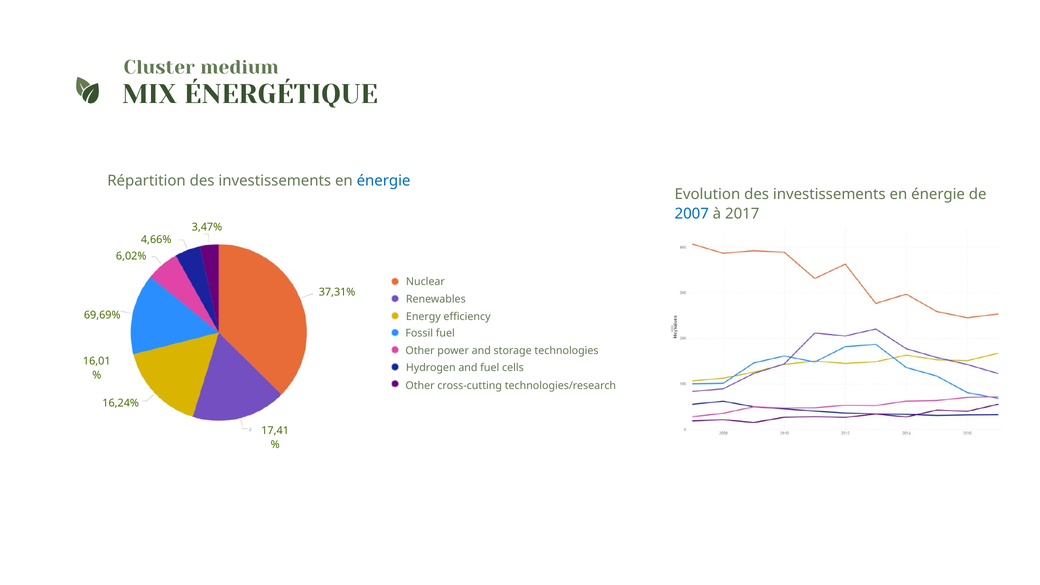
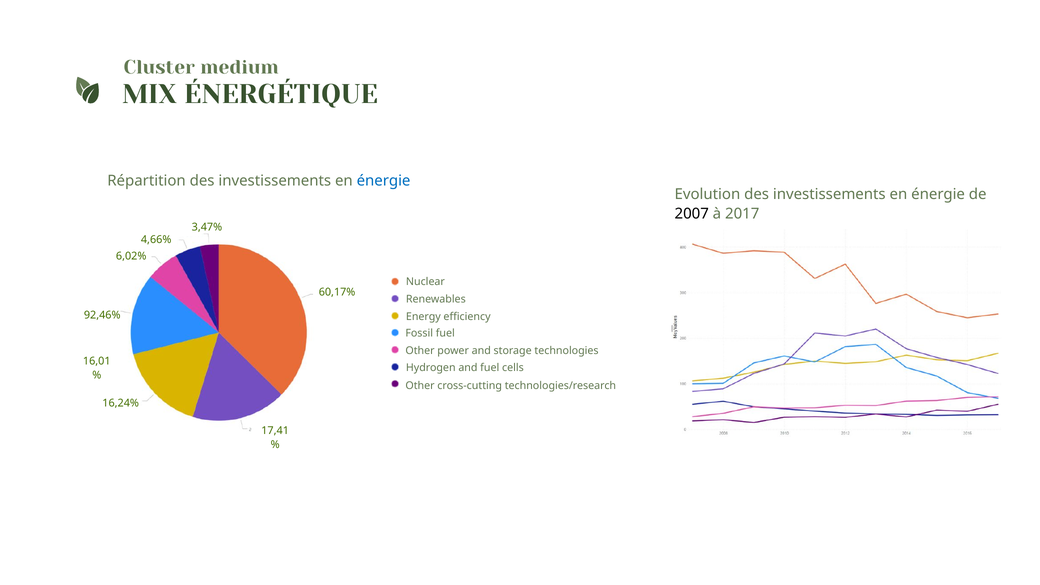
2007 colour: blue -> black (692, 214)
37,31%: 37,31% -> 60,17% (337, 292)
69,69%: 69,69% -> 92,46% (102, 315)
